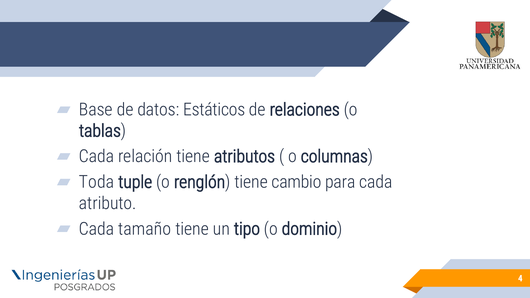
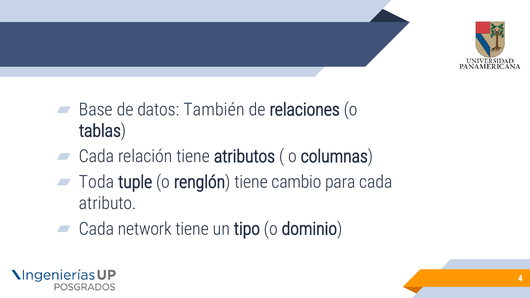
Estáticos: Estáticos -> También (214, 110)
tamaño: tamaño -> network (145, 229)
